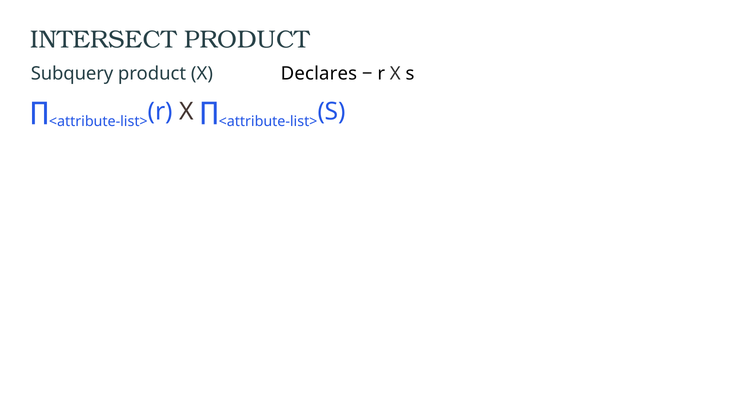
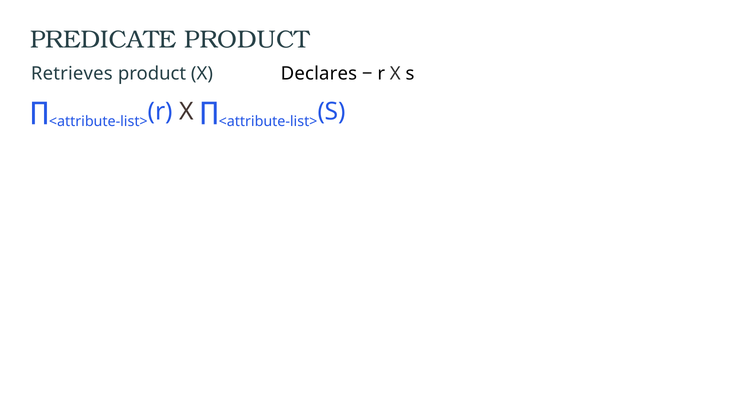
INTERSECT: INTERSECT -> PREDICATE (103, 40)
Subquery: Subquery -> Retrieves (72, 74)
